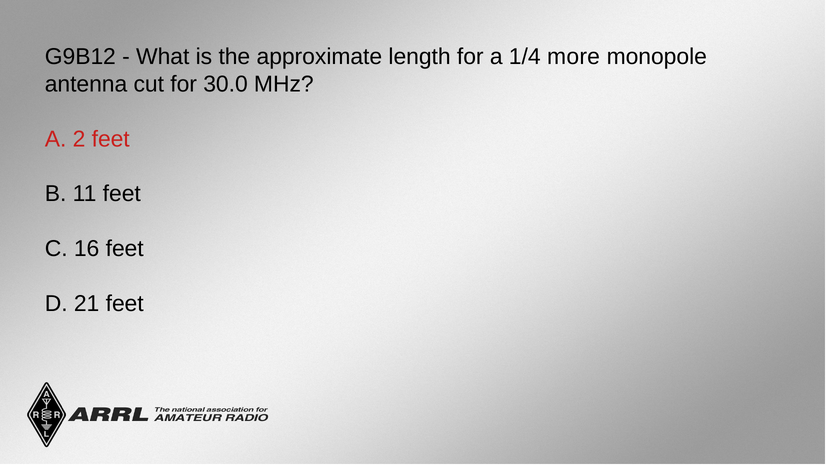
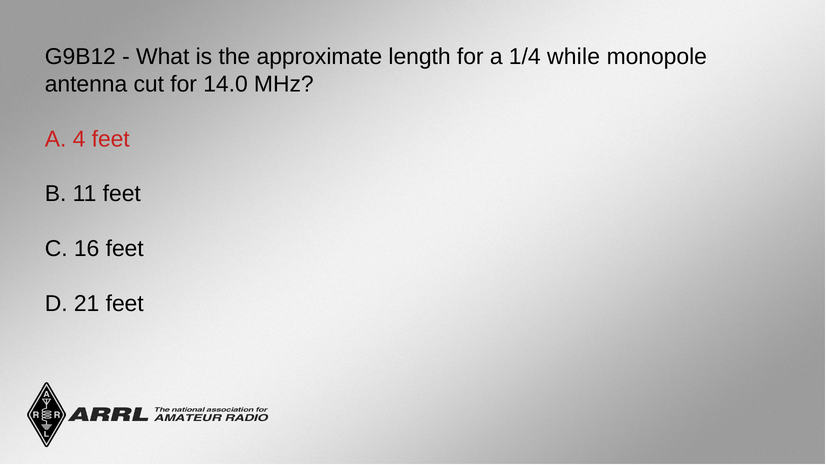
more: more -> while (574, 56)
30.0: 30.0 -> 14.0 (226, 84)
2: 2 -> 4 (79, 139)
